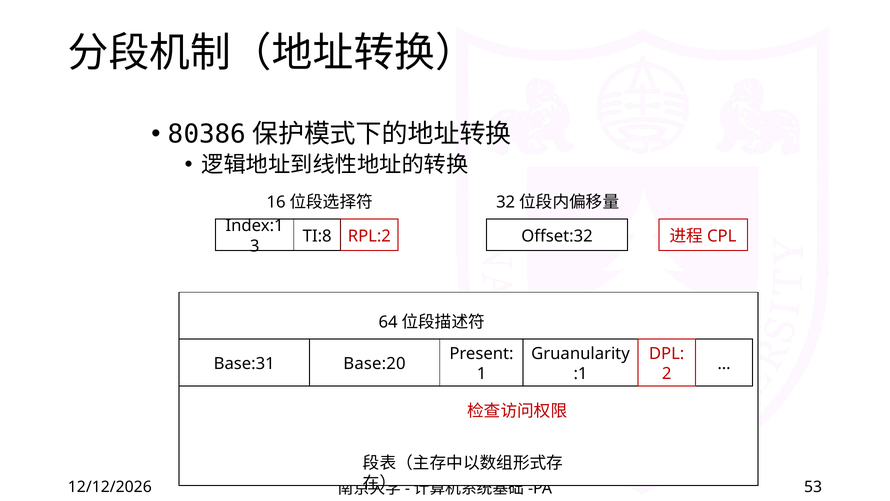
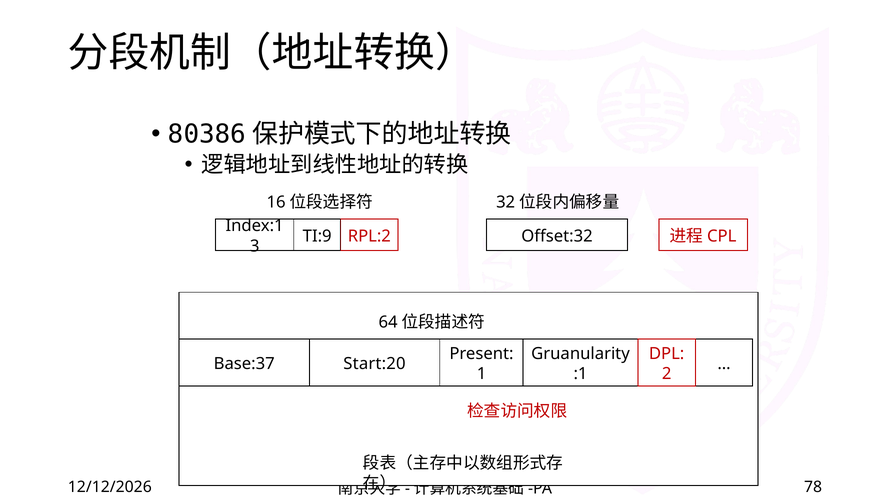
TI:8: TI:8 -> TI:9 (317, 236)
Base:31: Base:31 -> Base:37 (244, 364)
Base:20: Base:20 -> Start:20 (374, 364)
53: 53 -> 78 (813, 487)
